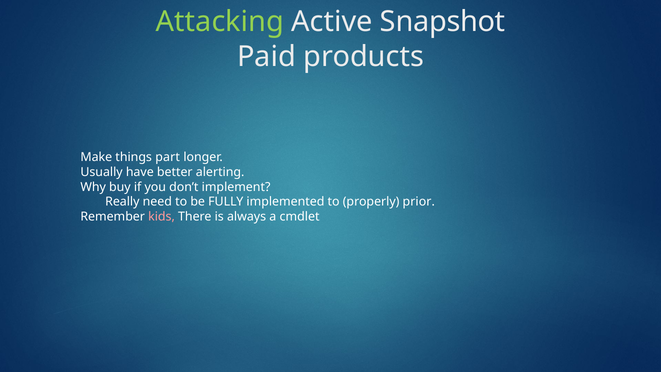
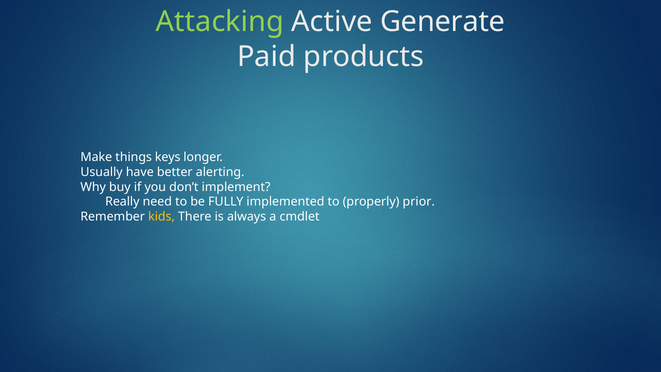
Snapshot: Snapshot -> Generate (443, 22)
part: part -> keys (168, 157)
kids colour: pink -> yellow (161, 217)
